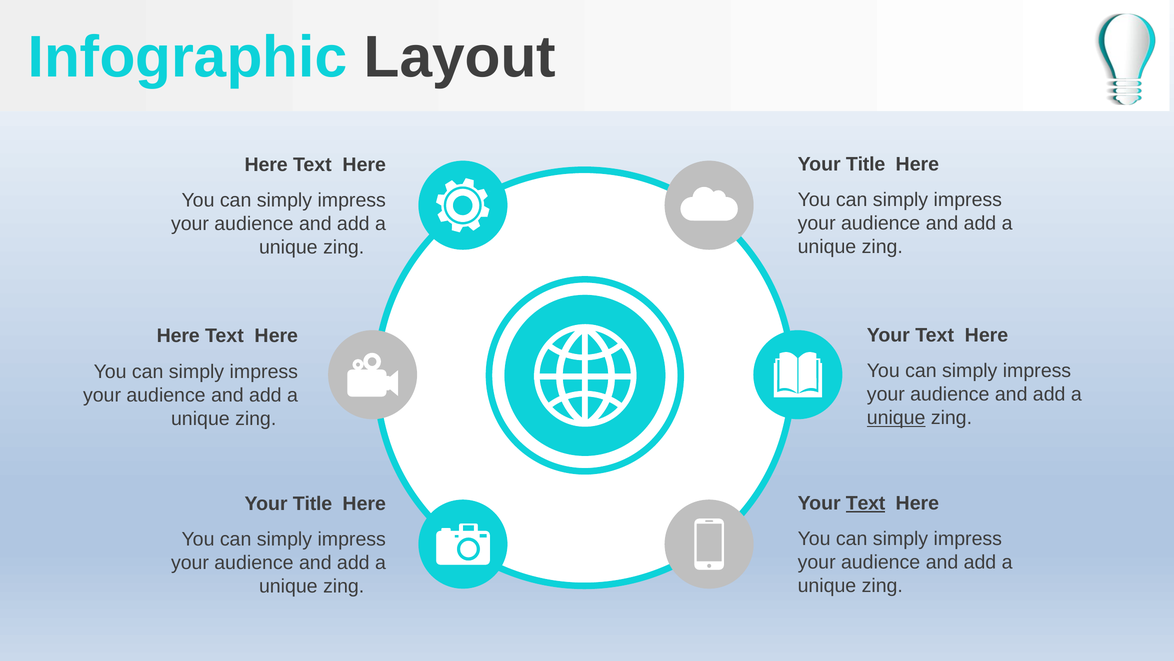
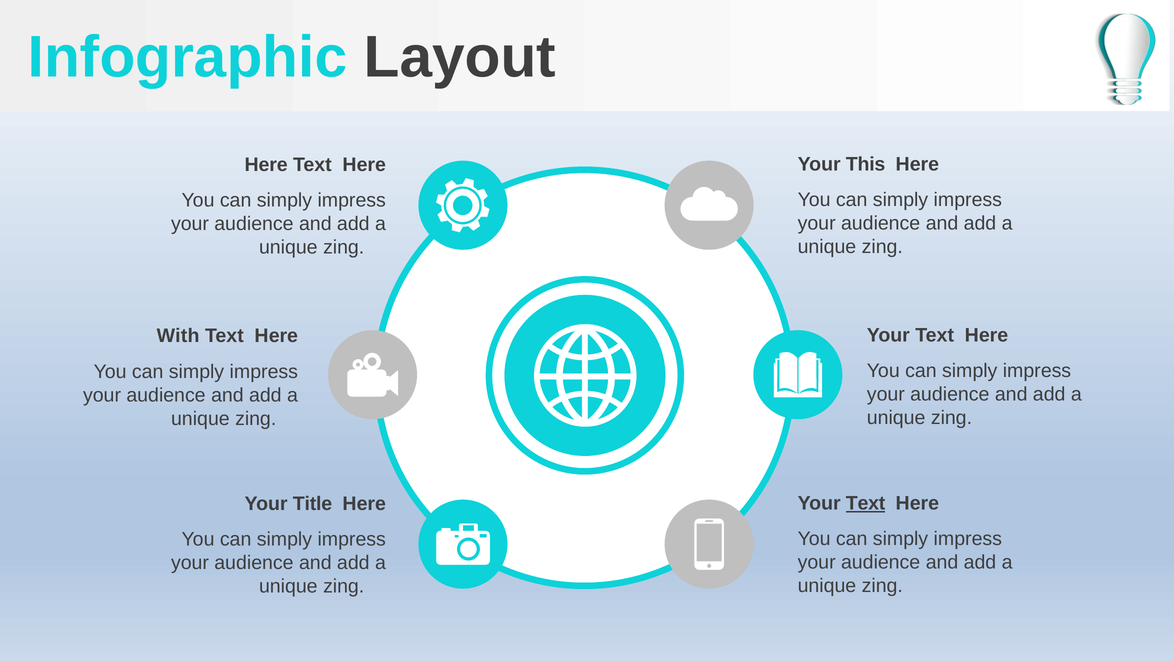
Title: Title -> This (866, 164)
Here: Here -> With (178, 336)
unique underline: present -> none (896, 418)
